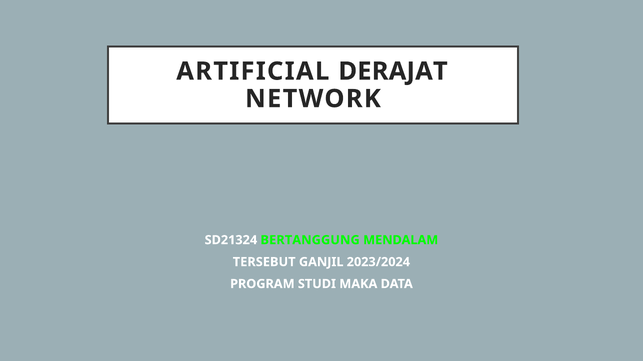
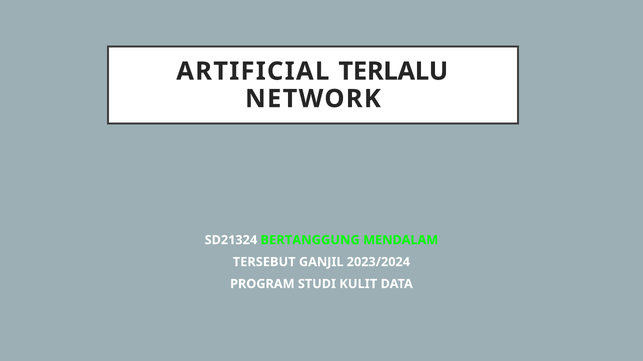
DERAJAT: DERAJAT -> TERLALU (393, 71)
MAKA: MAKA -> KULIT (358, 284)
